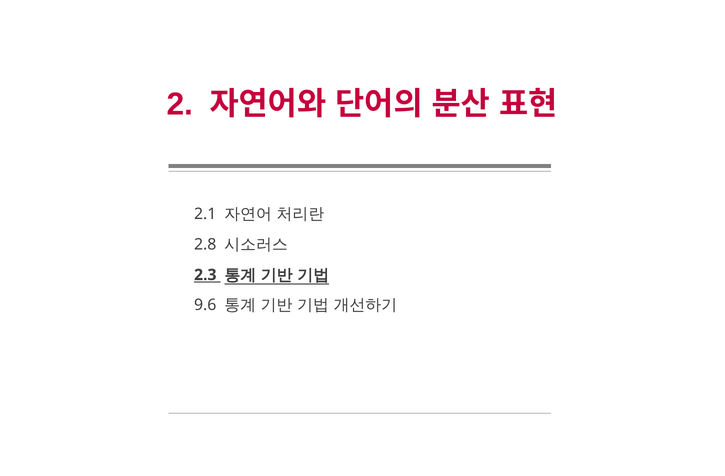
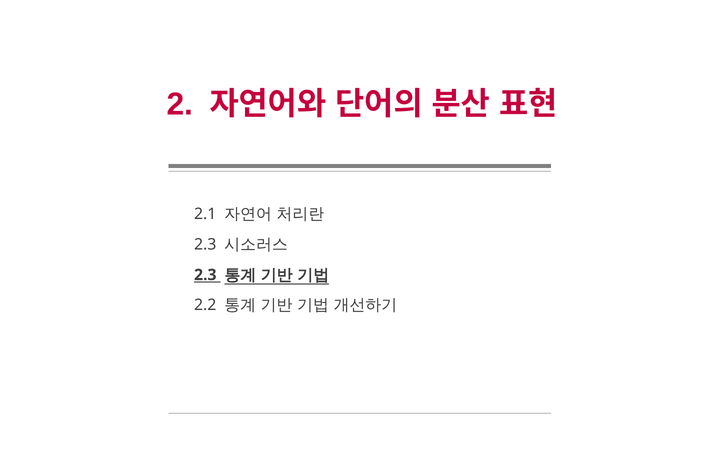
2.8: 2.8 -> 2.3 (205, 245)
9.6: 9.6 -> 2.2 (205, 305)
